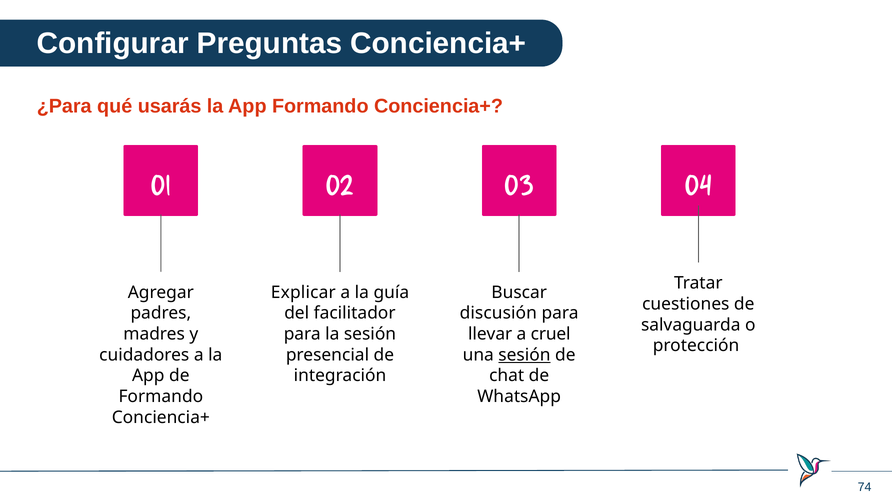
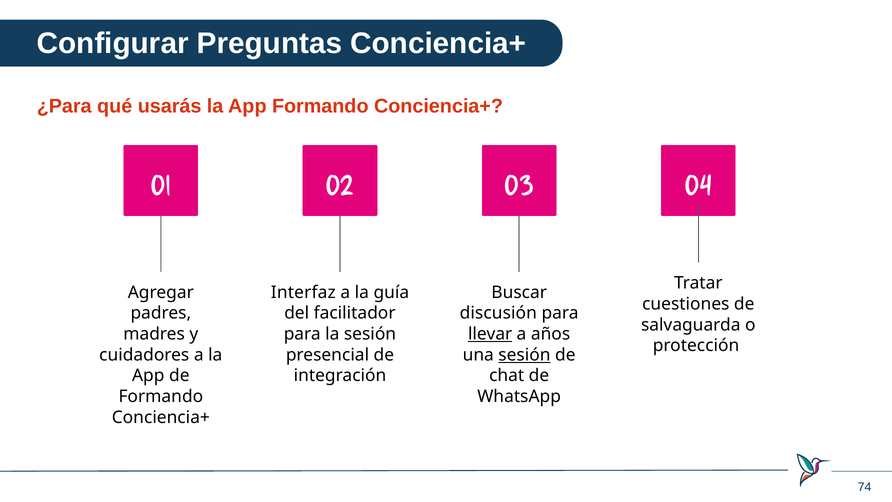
Explicar: Explicar -> Interfaz (303, 292)
llevar underline: none -> present (490, 334)
cruel: cruel -> años (551, 334)
